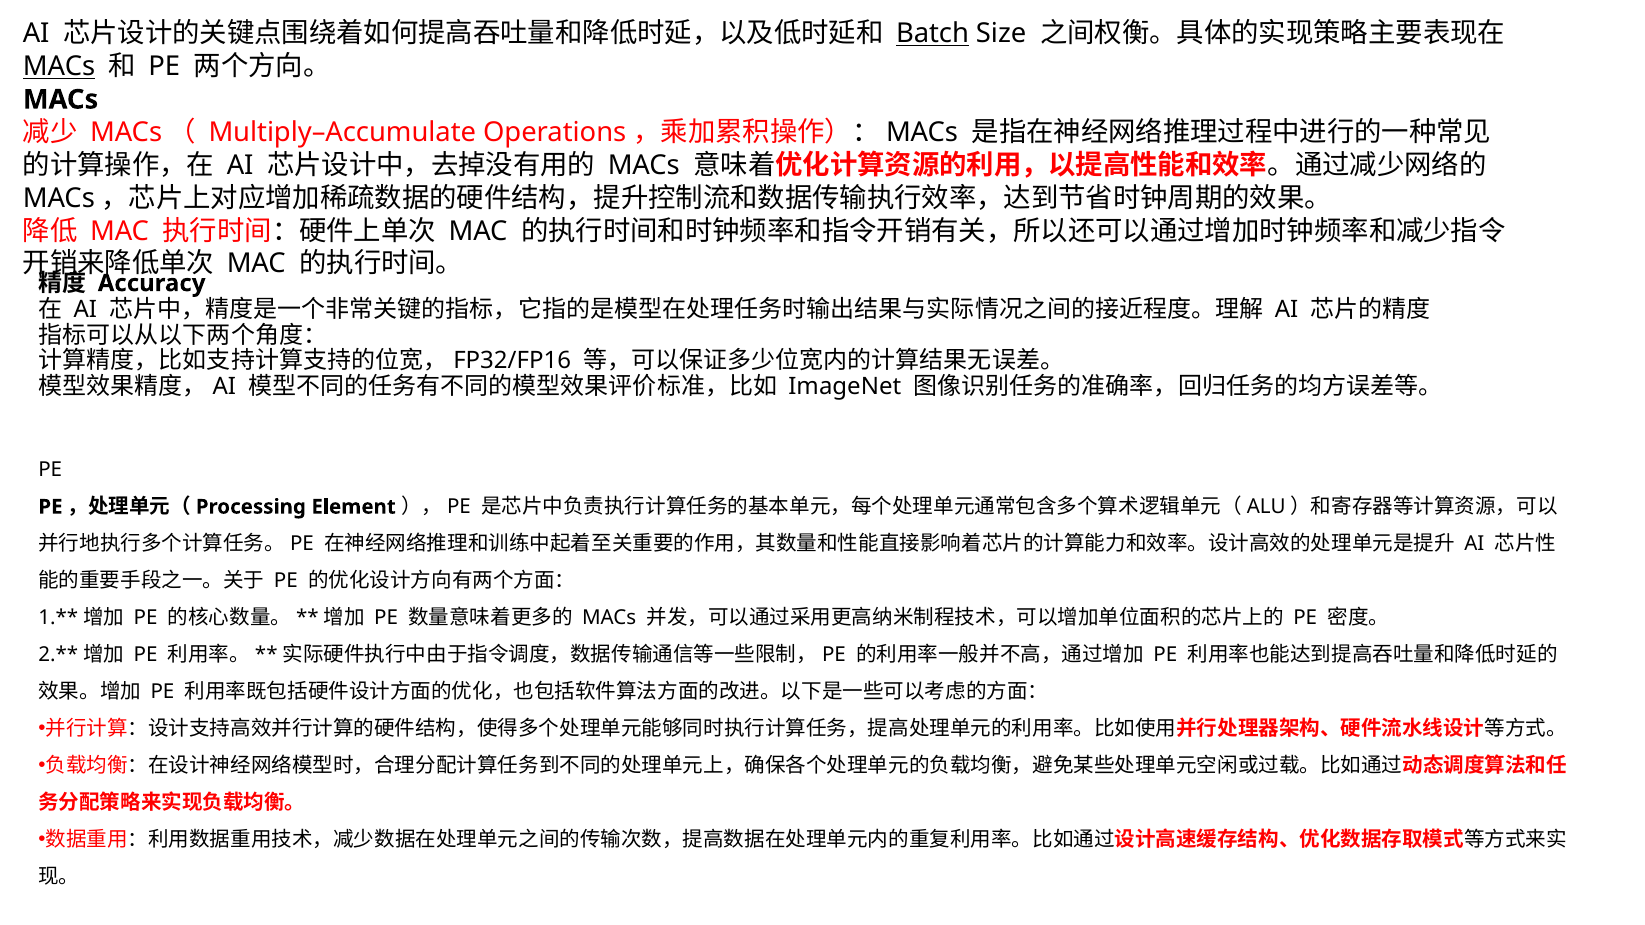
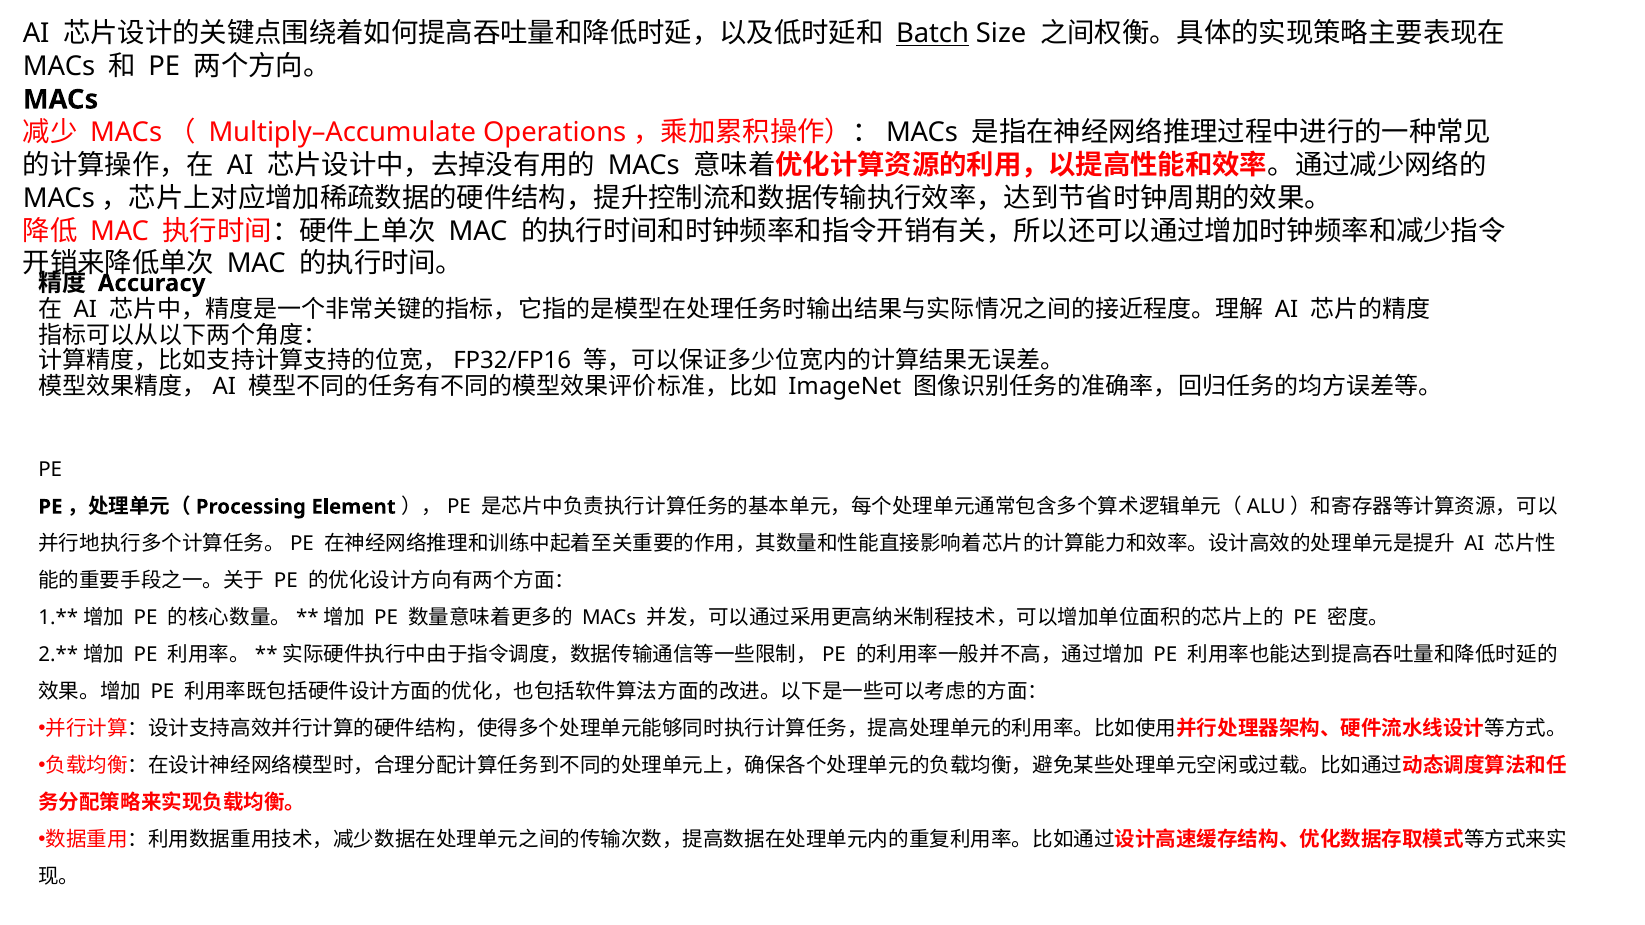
MACs underline: present -> none (59, 67)
